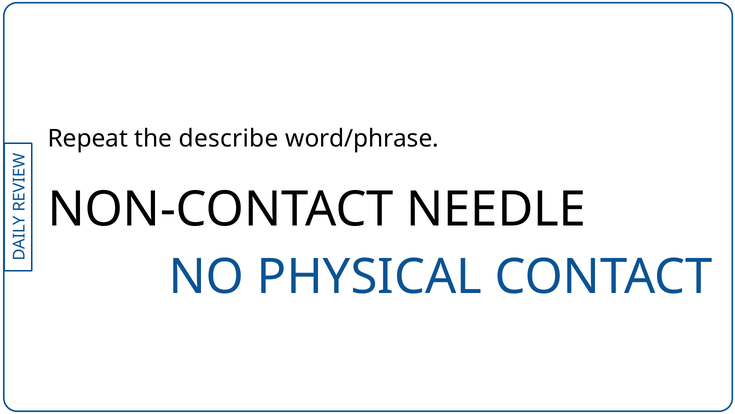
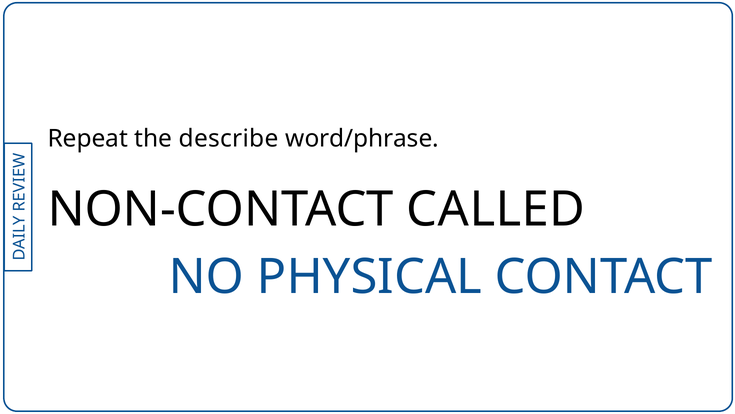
NEEDLE: NEEDLE -> CALLED (496, 209)
